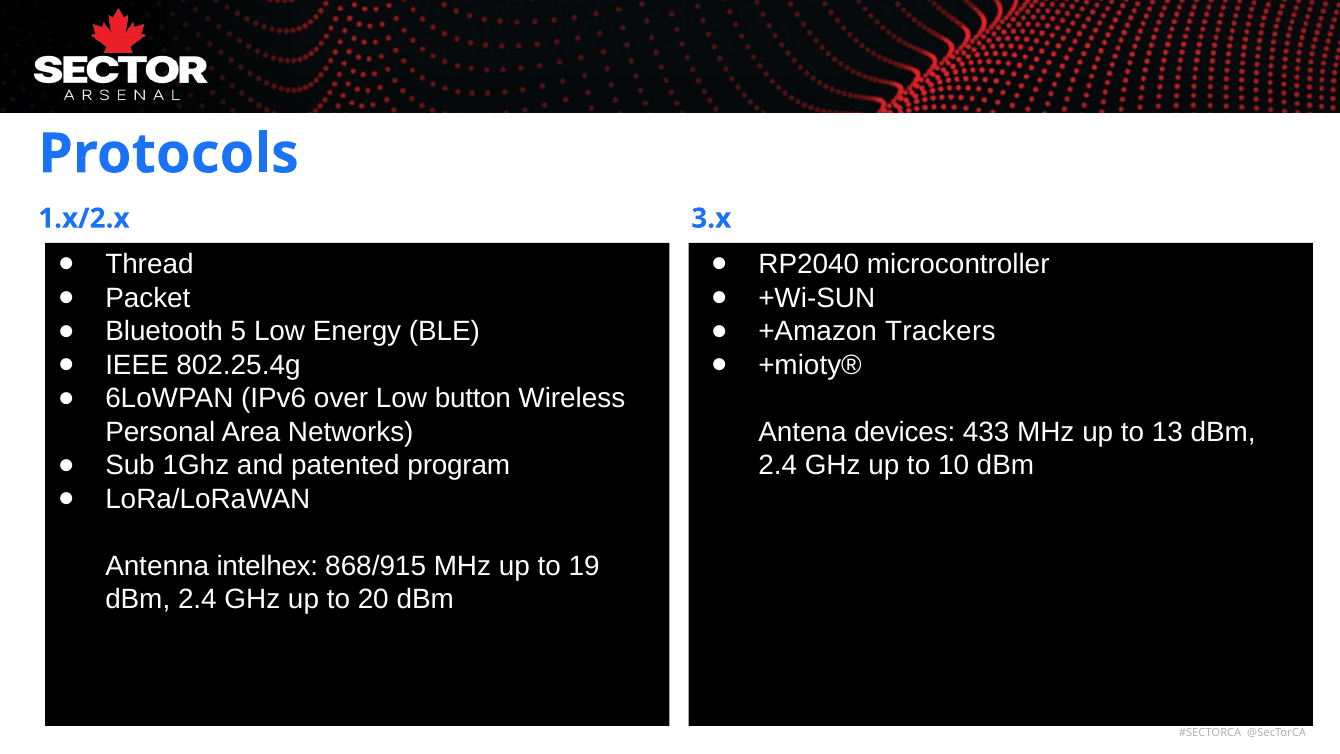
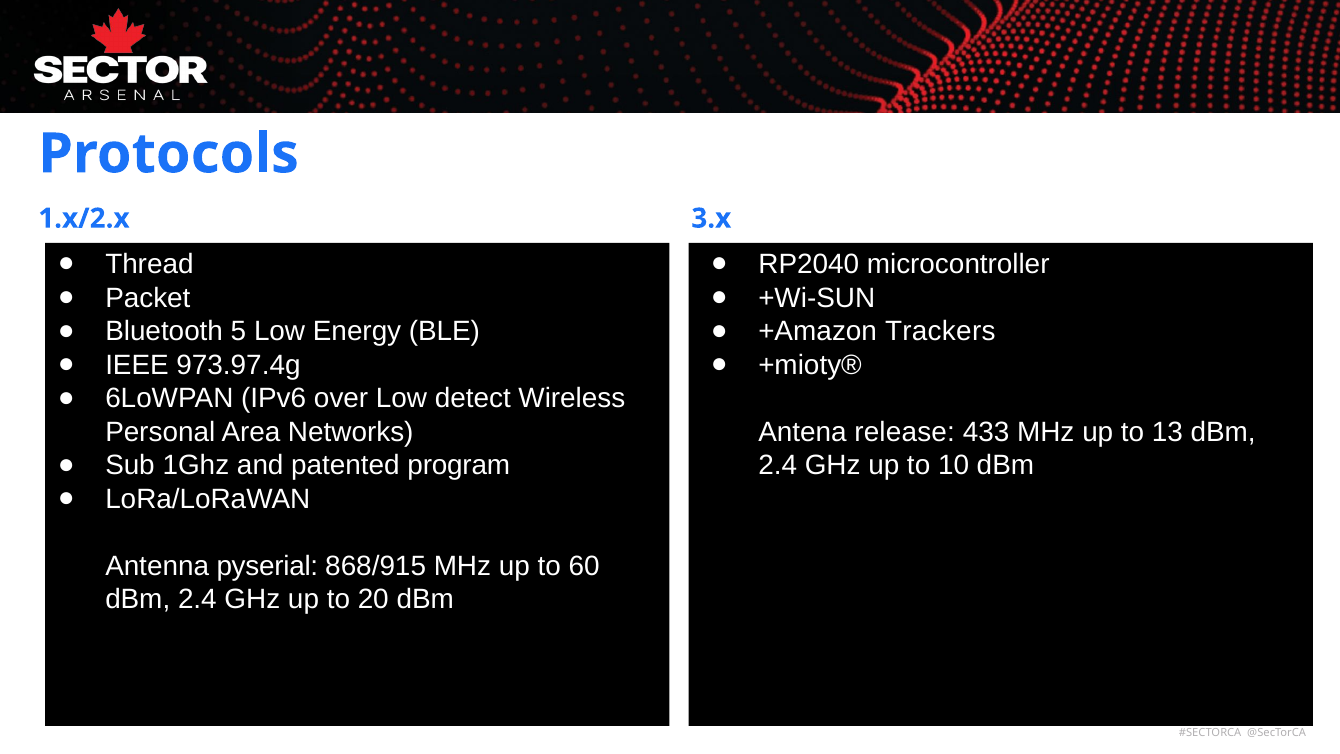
802.25.4g: 802.25.4g -> 973.97.4g (238, 365)
button: button -> detect (473, 398)
devices: devices -> release (905, 432)
intelhex: intelhex -> pyserial (267, 566)
19: 19 -> 60 (584, 566)
